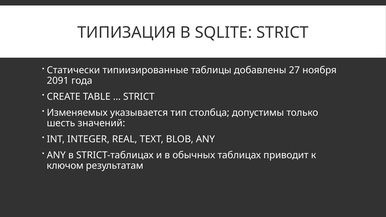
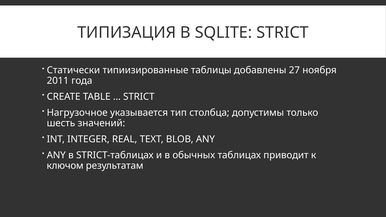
2091: 2091 -> 2011 (58, 81)
Изменяемых: Изменяемых -> Нагрузочное (77, 113)
